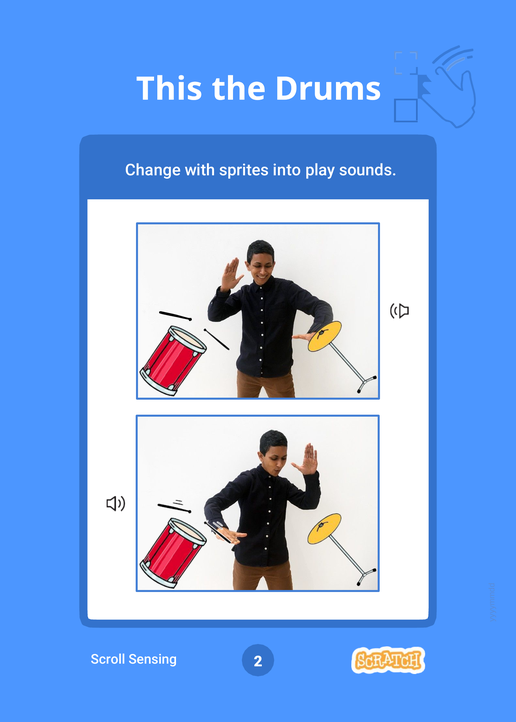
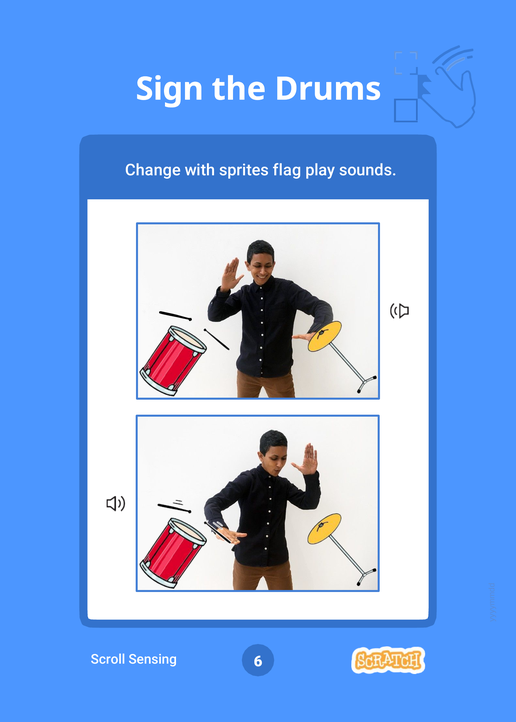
This: This -> Sign (170, 89)
into: into -> flag (287, 170)
2: 2 -> 6 (258, 662)
